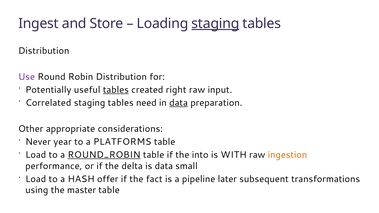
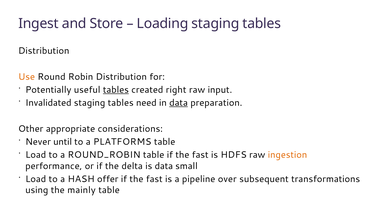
staging underline: present -> none (215, 24)
Use colour: purple -> orange (27, 77)
Correlated: Correlated -> Invalidated (48, 103)
year: year -> until (63, 142)
ROUND_ROBIN underline: present -> none (104, 155)
table if the into: into -> fast (200, 155)
WITH: WITH -> HDFS (234, 155)
fact: fact -> fast (154, 179)
later: later -> over (227, 179)
master: master -> mainly (81, 190)
